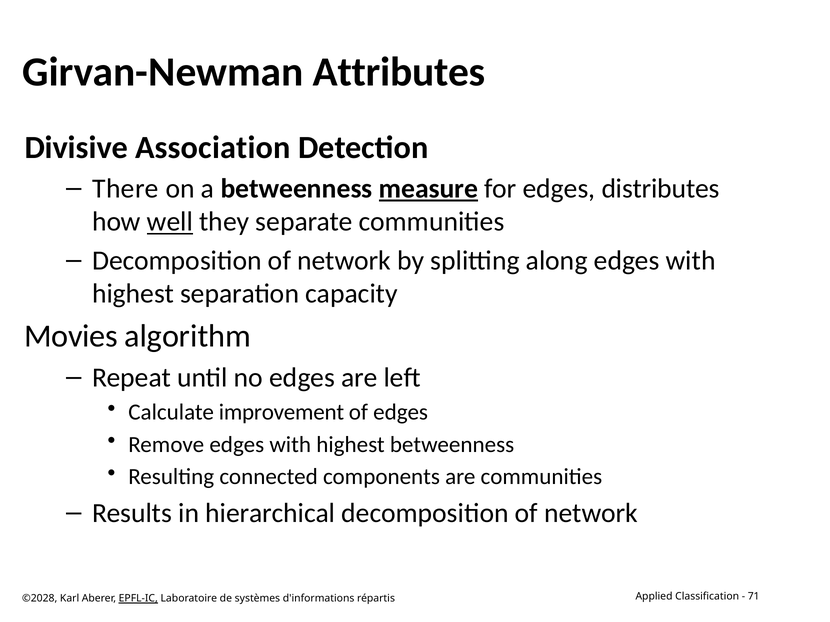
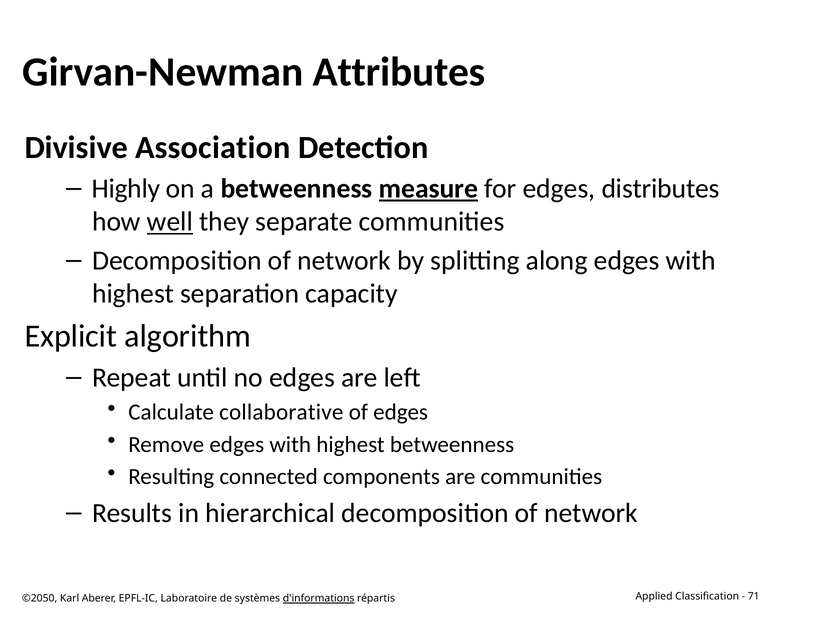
There: There -> Highly (126, 189)
Movies: Movies -> Explicit (71, 337)
improvement: improvement -> collaborative (281, 413)
©2028: ©2028 -> ©2050 (40, 599)
EPFL-IC underline: present -> none (138, 599)
d'informations underline: none -> present (319, 599)
